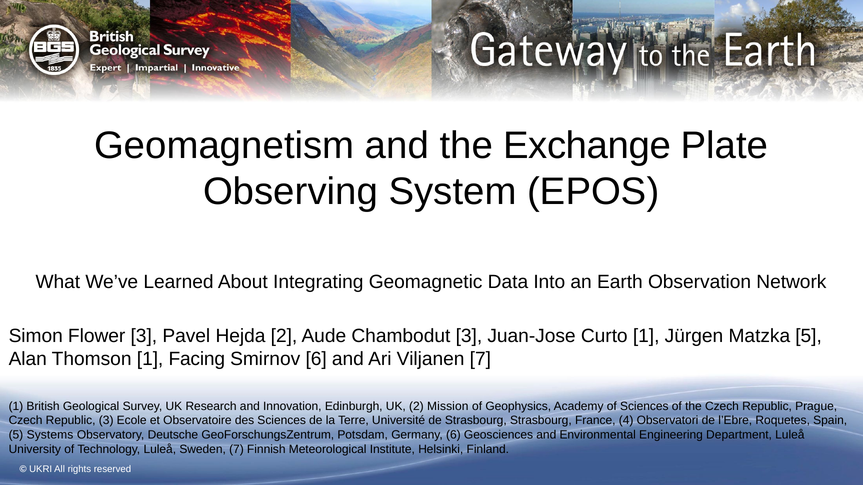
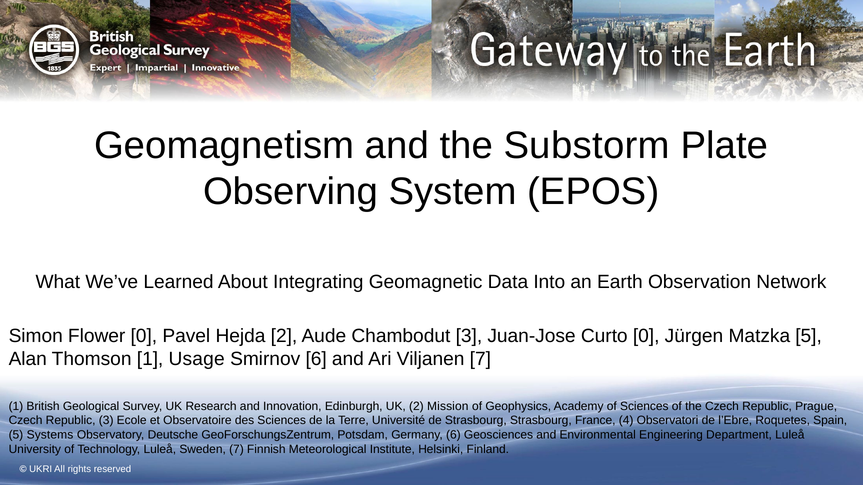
Exchange: Exchange -> Substorm (587, 146)
Flower 3: 3 -> 0 (144, 336)
Curto 1: 1 -> 0 (646, 336)
Facing: Facing -> Usage (197, 359)
